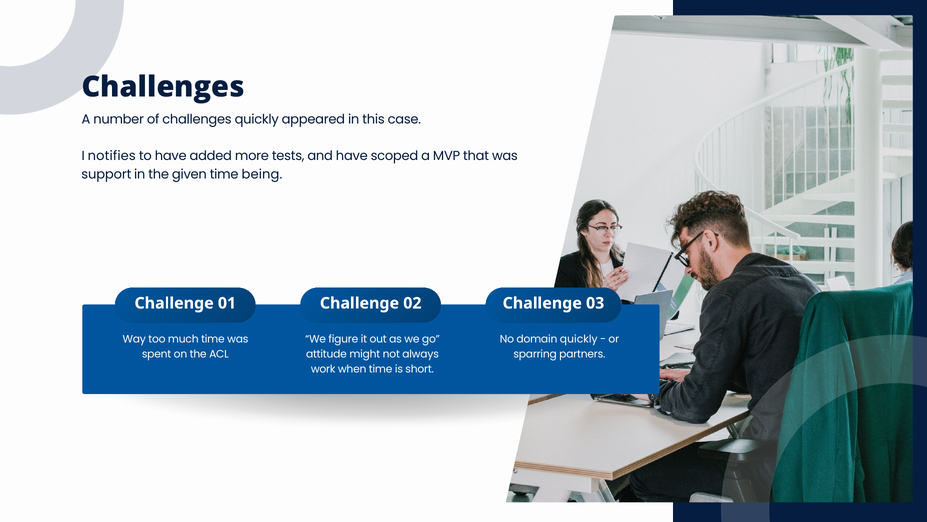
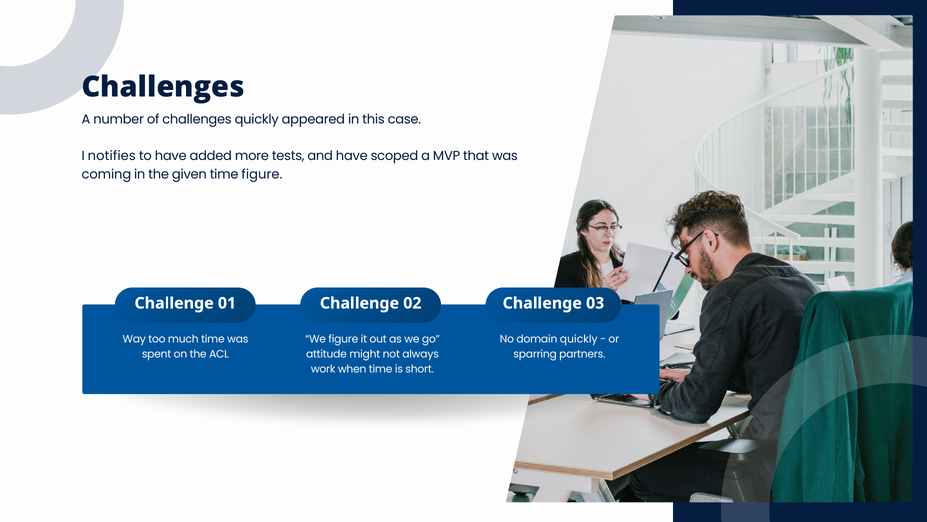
support: support -> coming (106, 174)
time being: being -> figure (262, 174)
